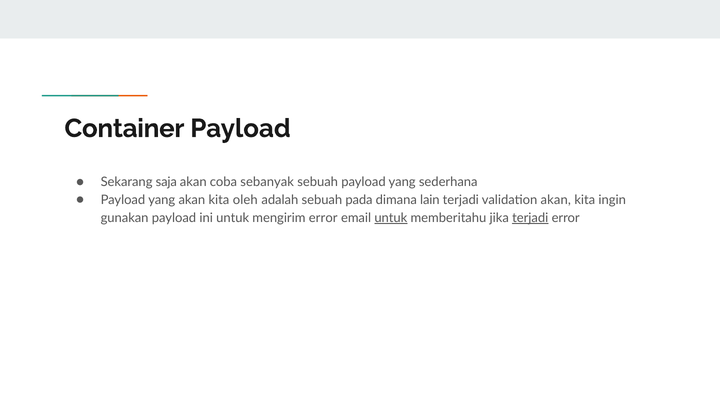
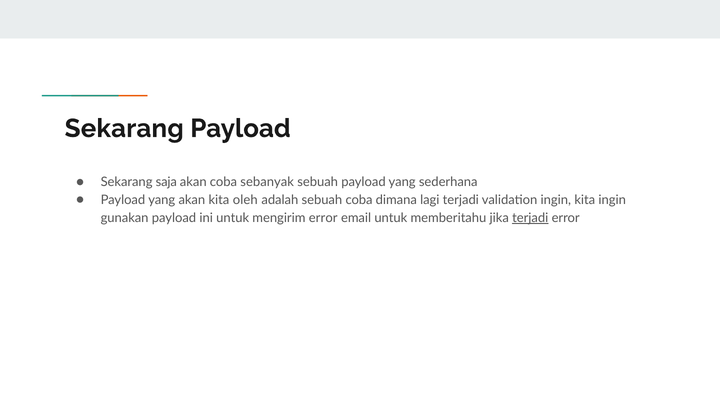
Container: Container -> Sekarang (124, 128)
sebuah pada: pada -> coba (359, 200)
lain: lain -> lagi (430, 200)
validation akan: akan -> ingin (556, 200)
untuk underline: present -> none (391, 218)
